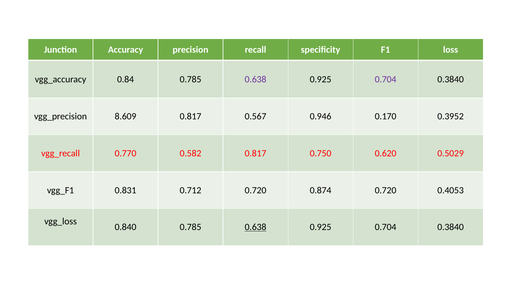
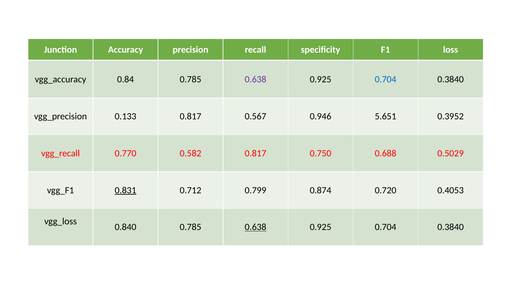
0.704 colour: purple -> blue (386, 79)
8.609: 8.609 -> 0.133 (126, 117)
0.170: 0.170 -> 5.651 (386, 117)
0.620: 0.620 -> 0.688 (386, 153)
0.831 underline: none -> present (126, 190)
0.712 0.720: 0.720 -> 0.799 (256, 190)
